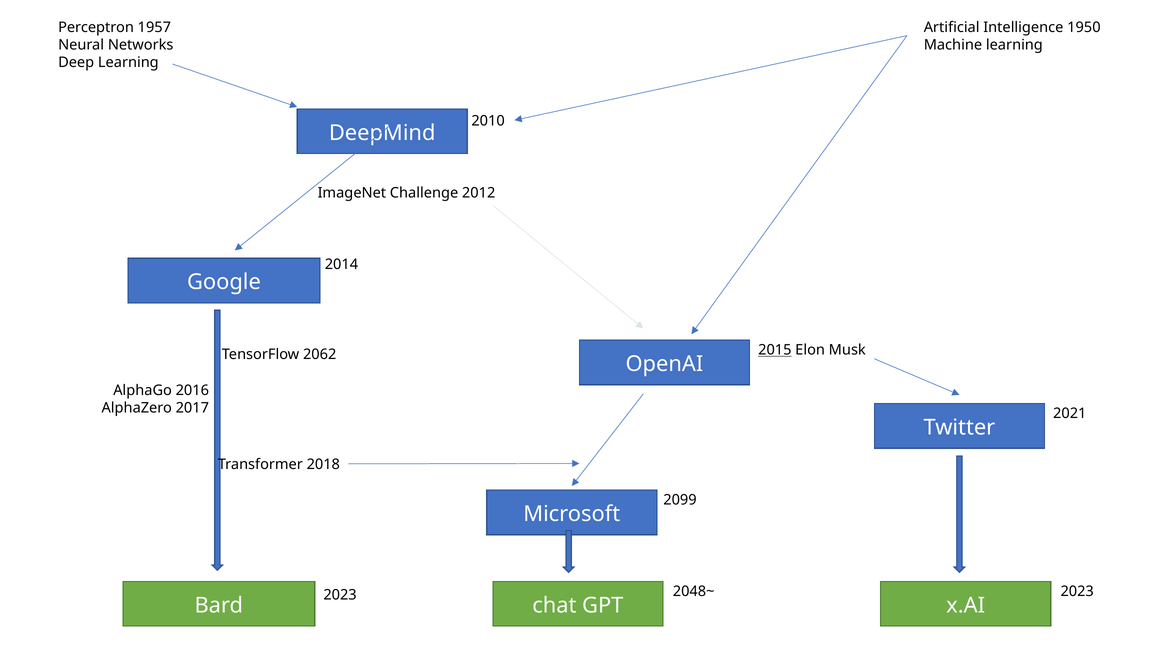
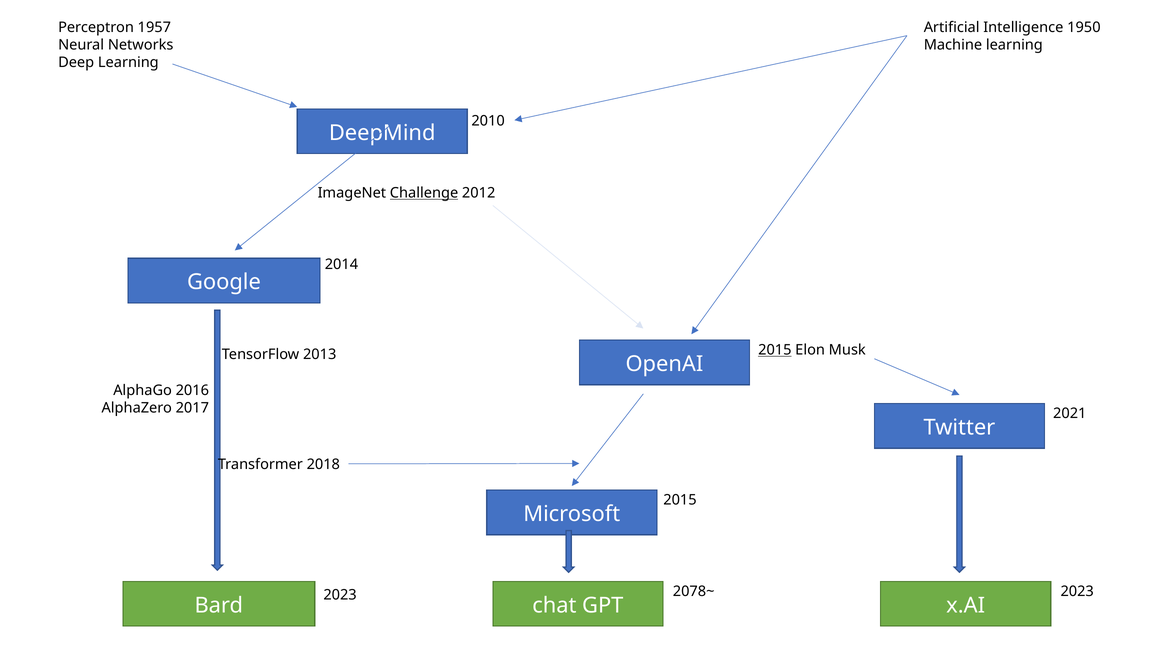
Challenge underline: none -> present (424, 193)
2062: 2062 -> 2013 (320, 354)
2099: 2099 -> 2015 (680, 500)
2048~: 2048~ -> 2078~ (694, 591)
